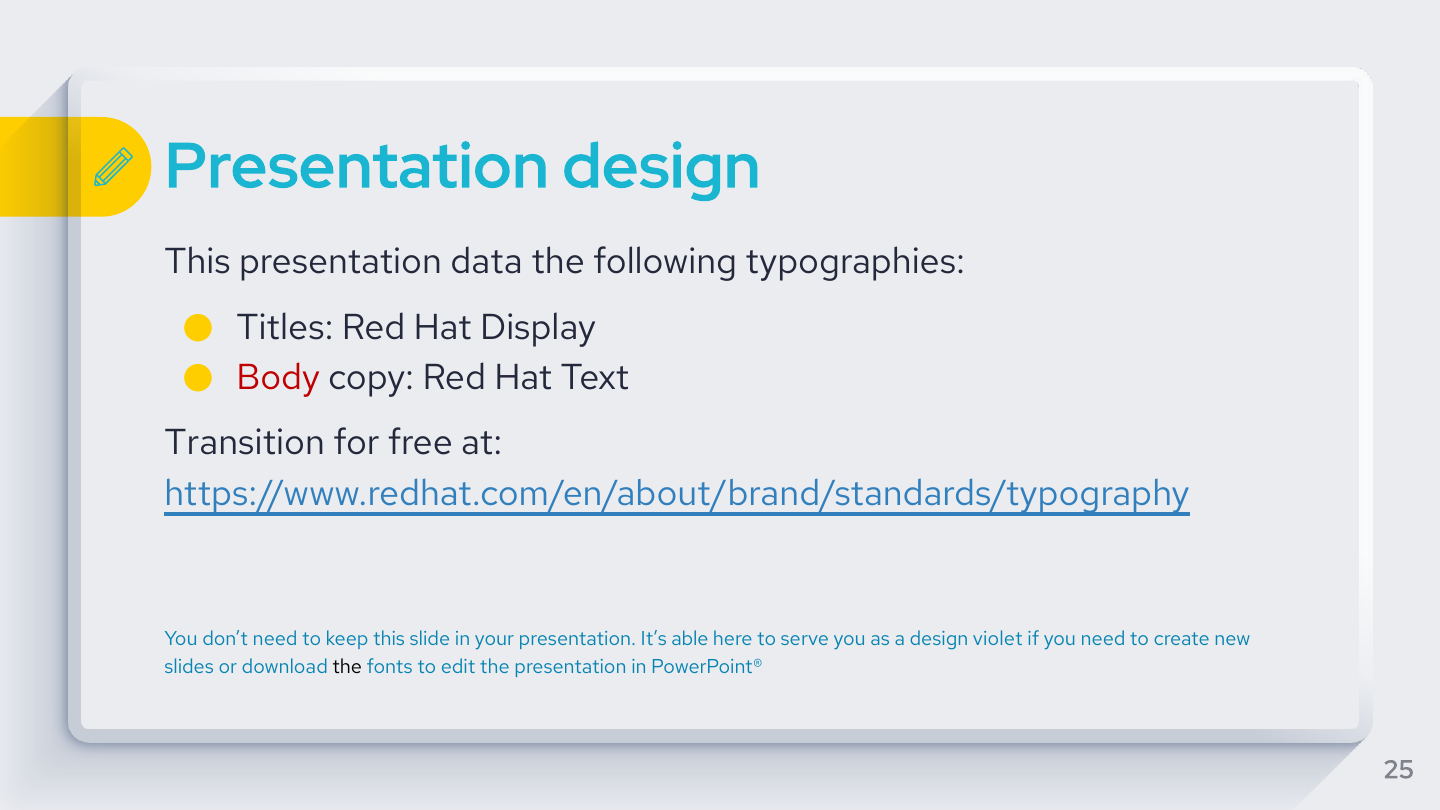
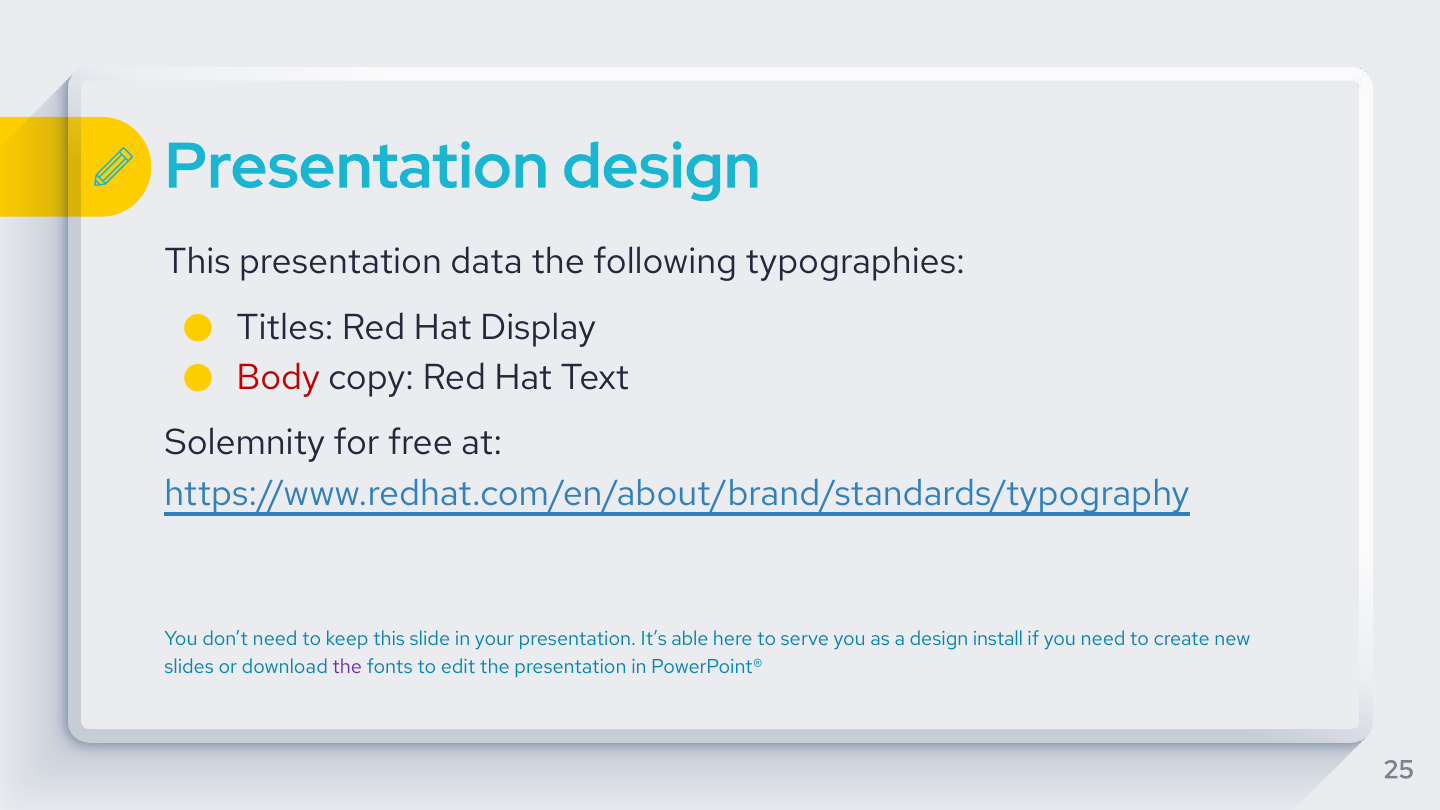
Transition: Transition -> Solemnity (245, 443)
violet: violet -> install (998, 639)
the colour: black -> purple (347, 667)
